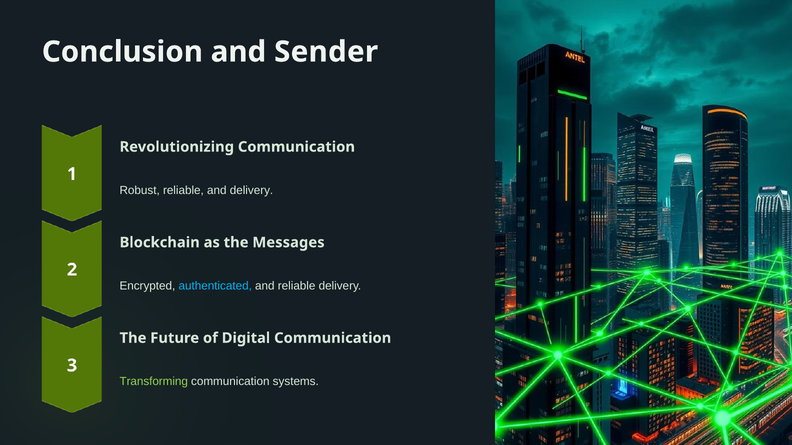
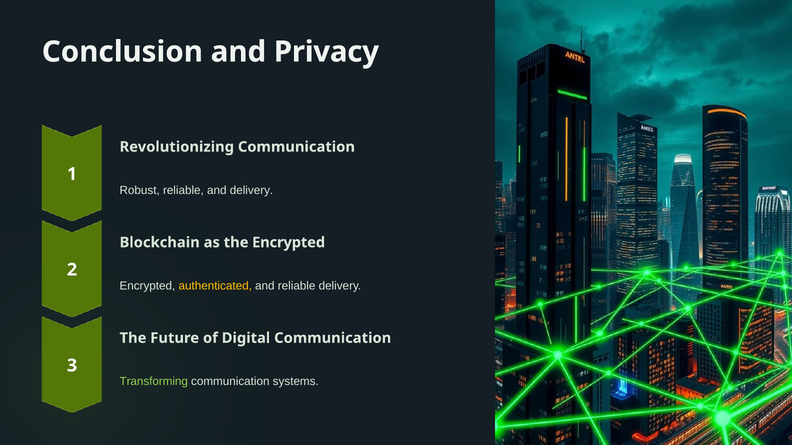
Sender: Sender -> Privacy (326, 52)
the Messages: Messages -> Encrypted (289, 243)
authenticated colour: light blue -> yellow (215, 286)
